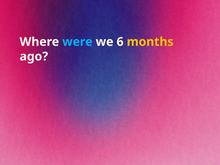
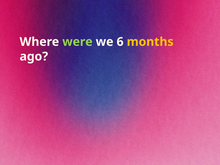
were colour: light blue -> light green (77, 42)
